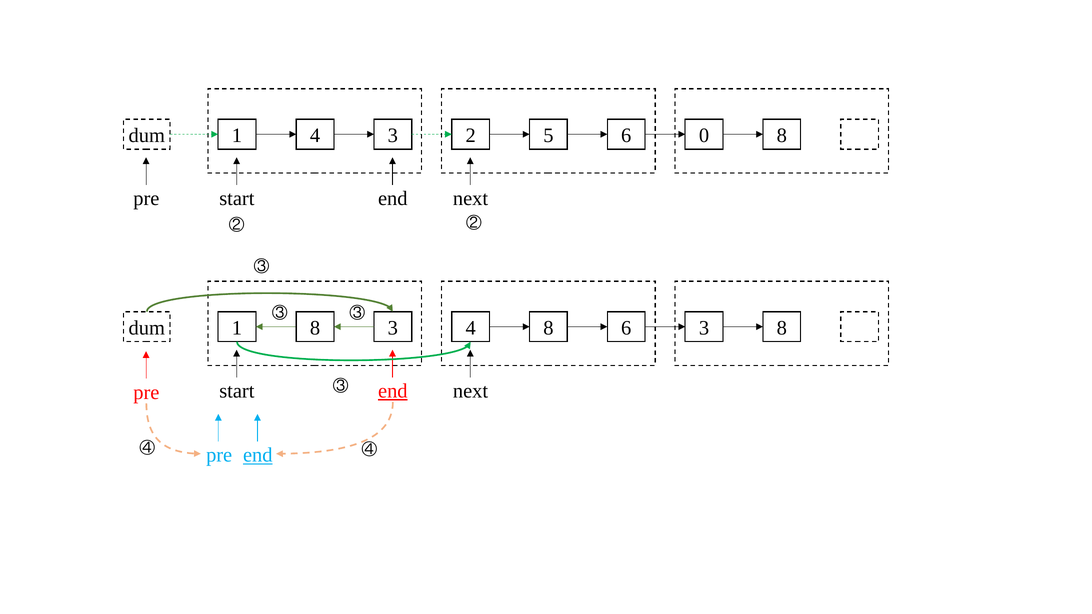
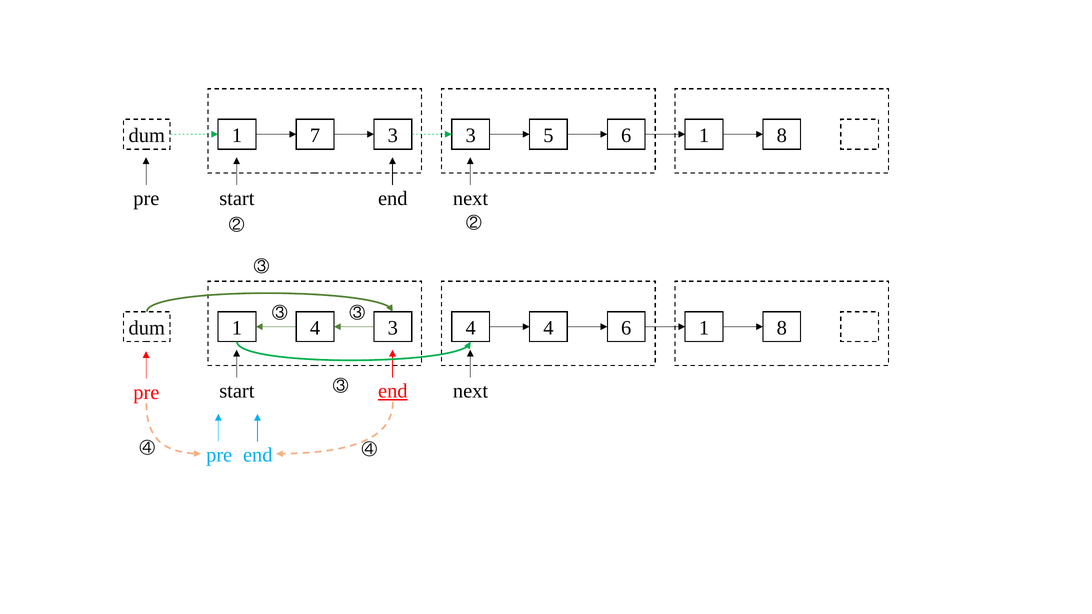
1 4: 4 -> 7 (315, 136)
3 2: 2 -> 3 (471, 136)
5 6 0: 0 -> 1 (704, 136)
1 8: 8 -> 4 (315, 328)
4 8: 8 -> 4 (548, 328)
3: 3 -> 1 (704, 328)
end underline: present -> none (258, 455)
